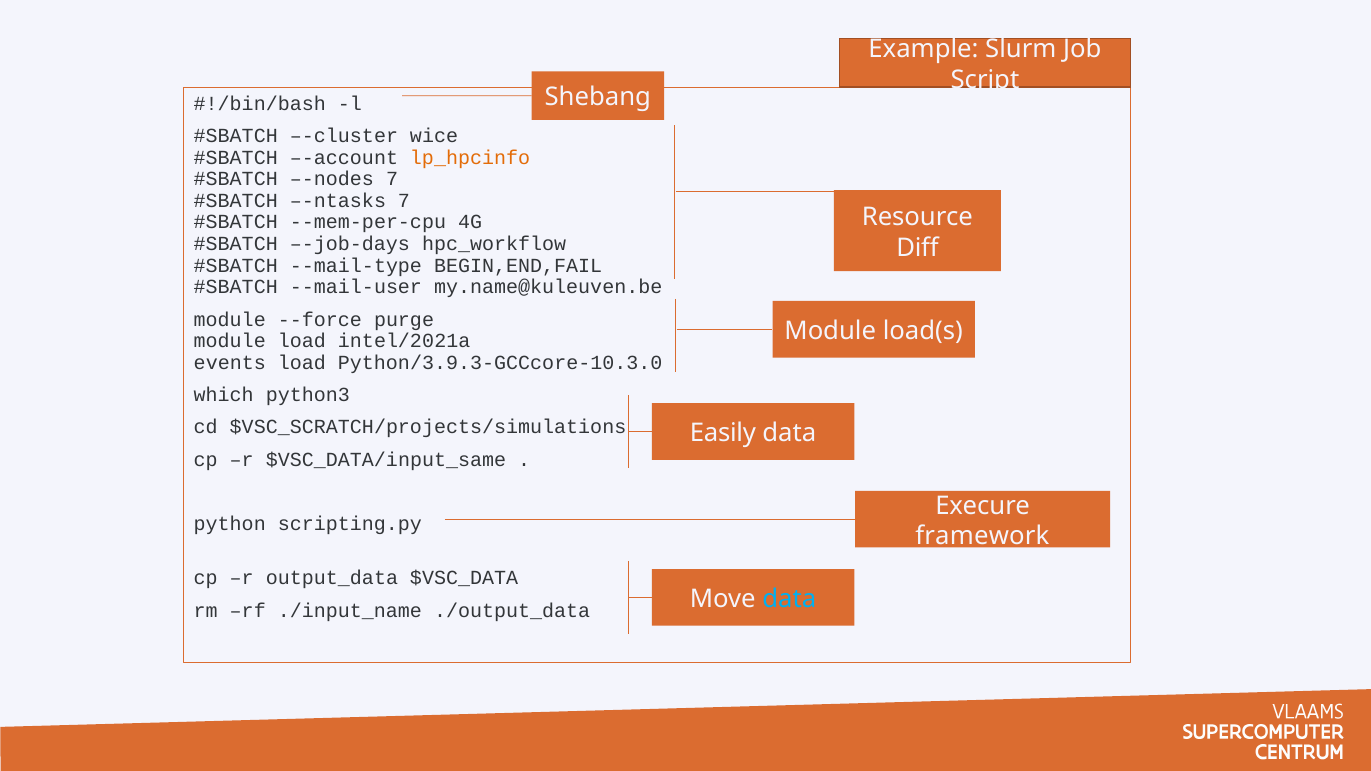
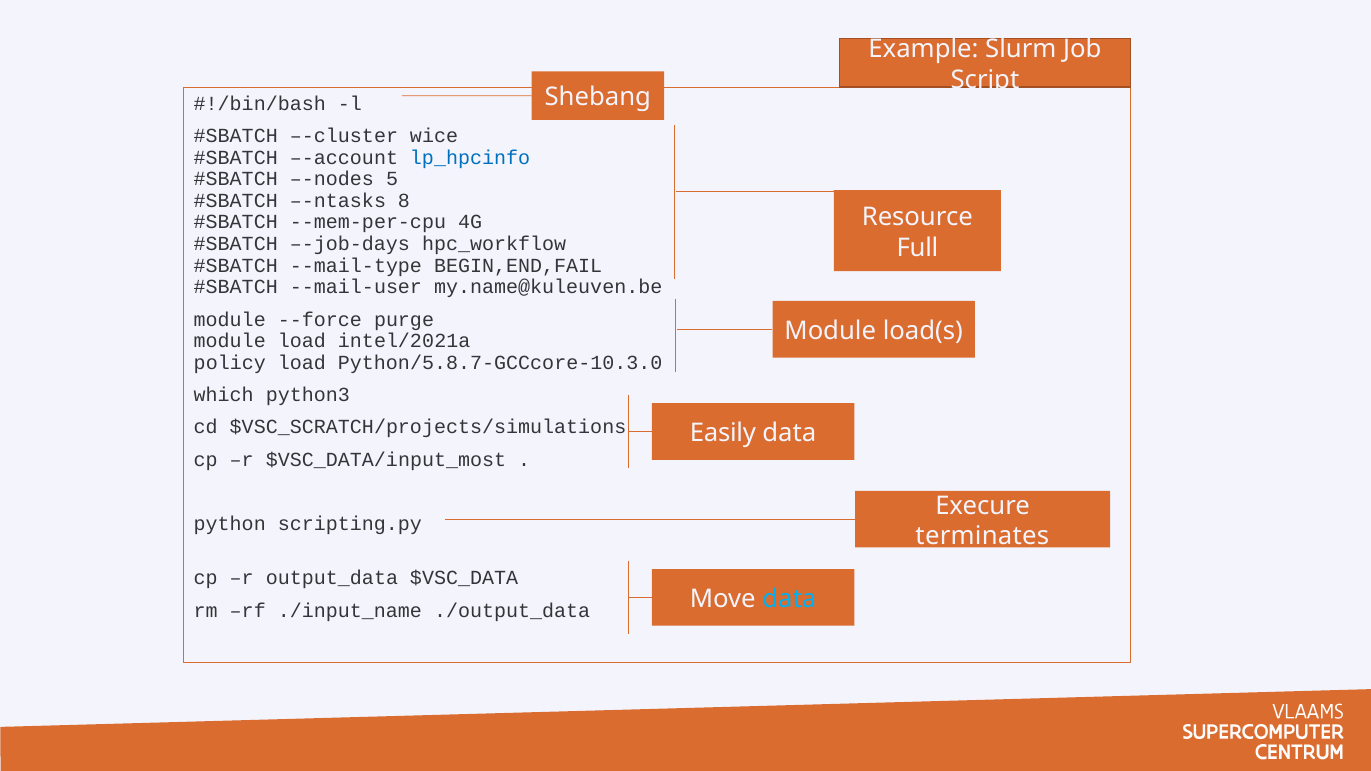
lp_hpcinfo colour: orange -> blue (470, 157)
–-nodes 7: 7 -> 5 (392, 179)
–-ntasks 7: 7 -> 8 (404, 201)
Diff: Diff -> Full (917, 248)
events: events -> policy (230, 363)
Python/3.9.3-GCCcore-10.3.0: Python/3.9.3-GCCcore-10.3.0 -> Python/5.8.7-GCCcore-10.3.0 (500, 363)
$VSC_DATA/input_same: $VSC_DATA/input_same -> $VSC_DATA/input_most (386, 460)
framework: framework -> terminates (982, 536)
